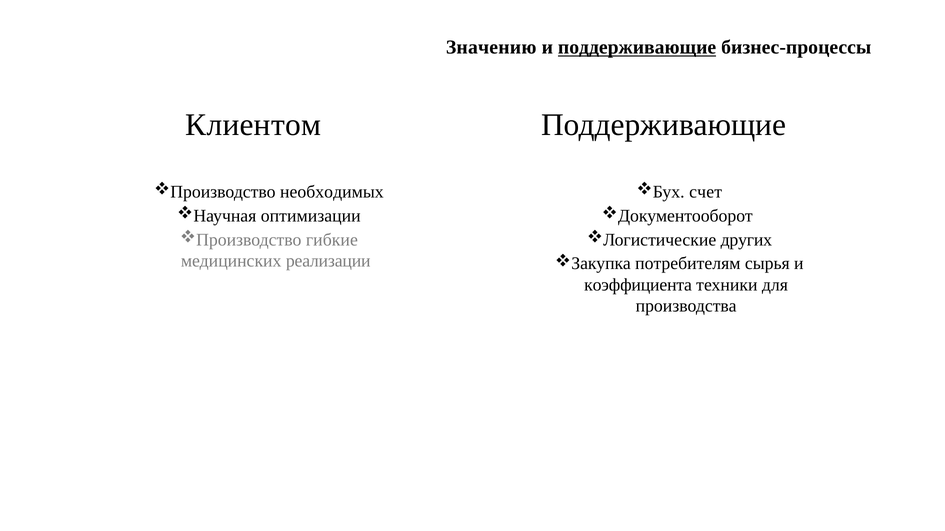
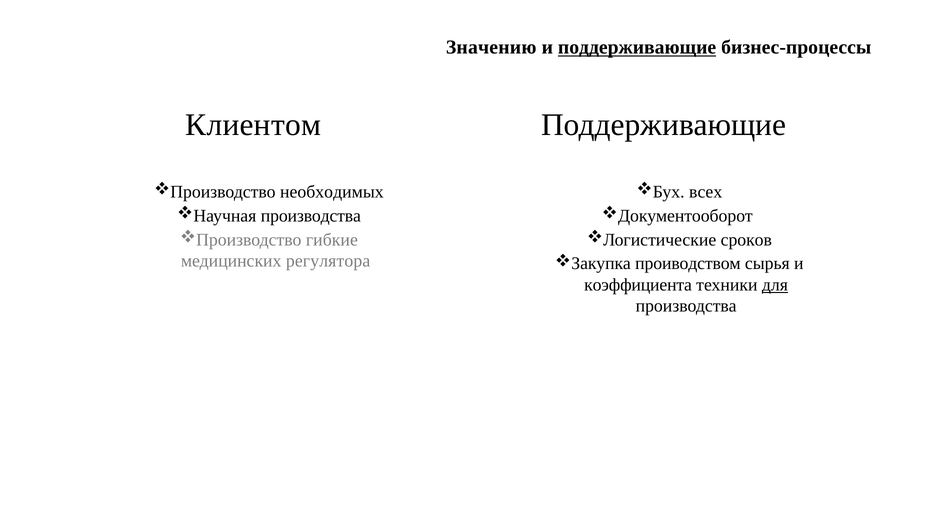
счет: счет -> всех (706, 192)
оптимизации: оптимизации -> производства (311, 216)
других: других -> сроков (746, 240)
реализации: реализации -> регулятора (328, 261)
потребителям: потребителям -> проиводством (688, 264)
для underline: none -> present (775, 285)
